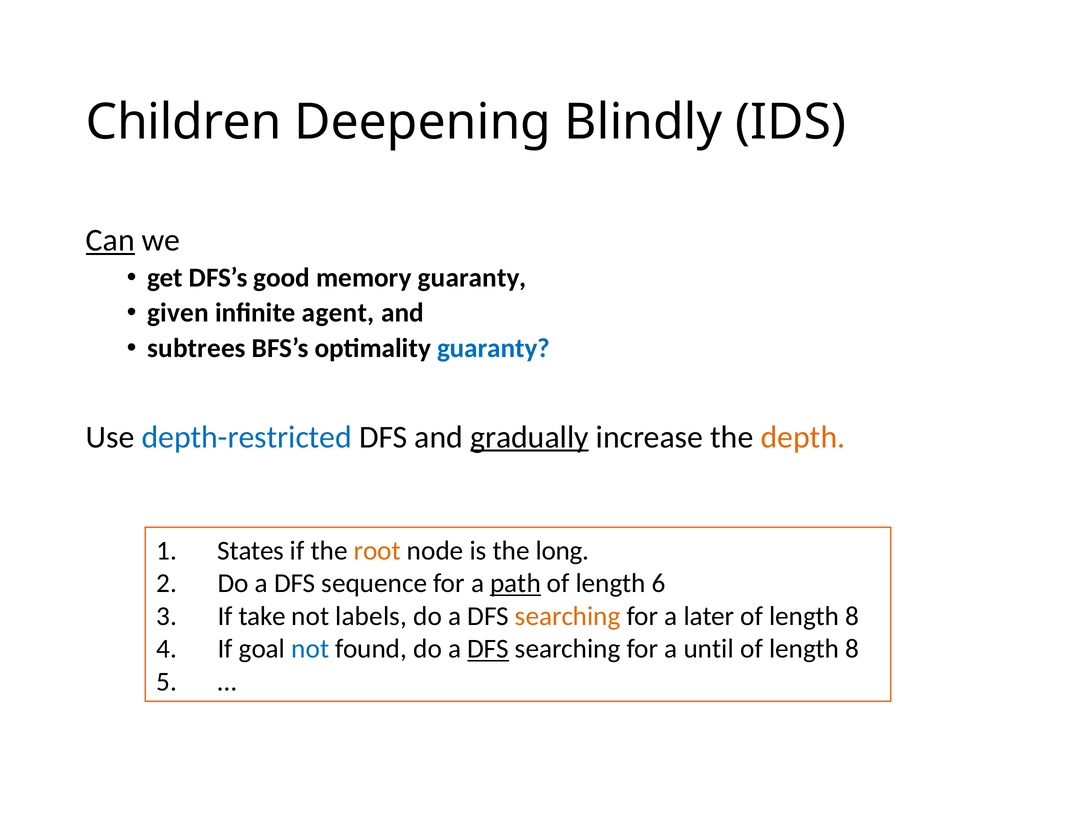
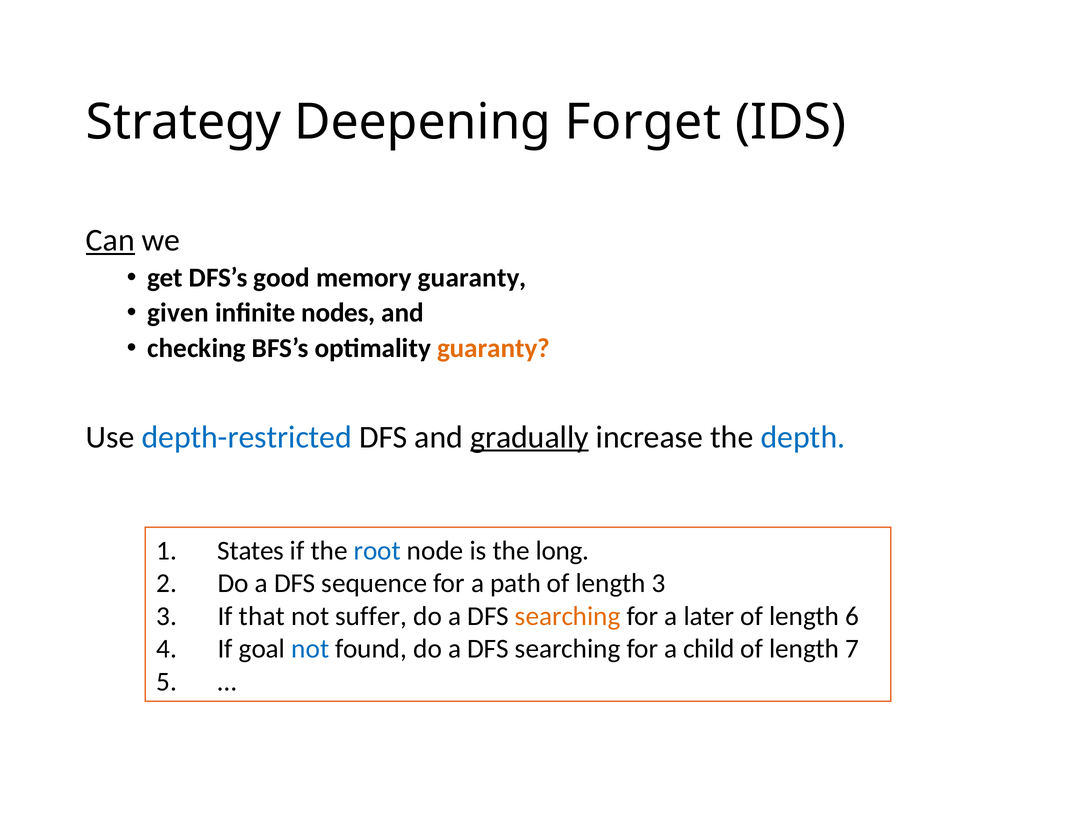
Children: Children -> Strategy (184, 122)
Blindly: Blindly -> Forget (643, 122)
agent: agent -> nodes (338, 313)
subtrees: subtrees -> checking (197, 348)
guaranty colour: blue -> orange (494, 348)
depth colour: orange -> blue (803, 437)
root colour: orange -> blue (377, 551)
path underline: present -> none (515, 584)
length 6: 6 -> 3 (659, 584)
take: take -> that (262, 616)
labels: labels -> suffer (371, 616)
8: 8 -> 6 (852, 616)
DFS underline: present -> none (488, 649)
until: until -> child (709, 649)
8: 8 -> 7 (852, 649)
